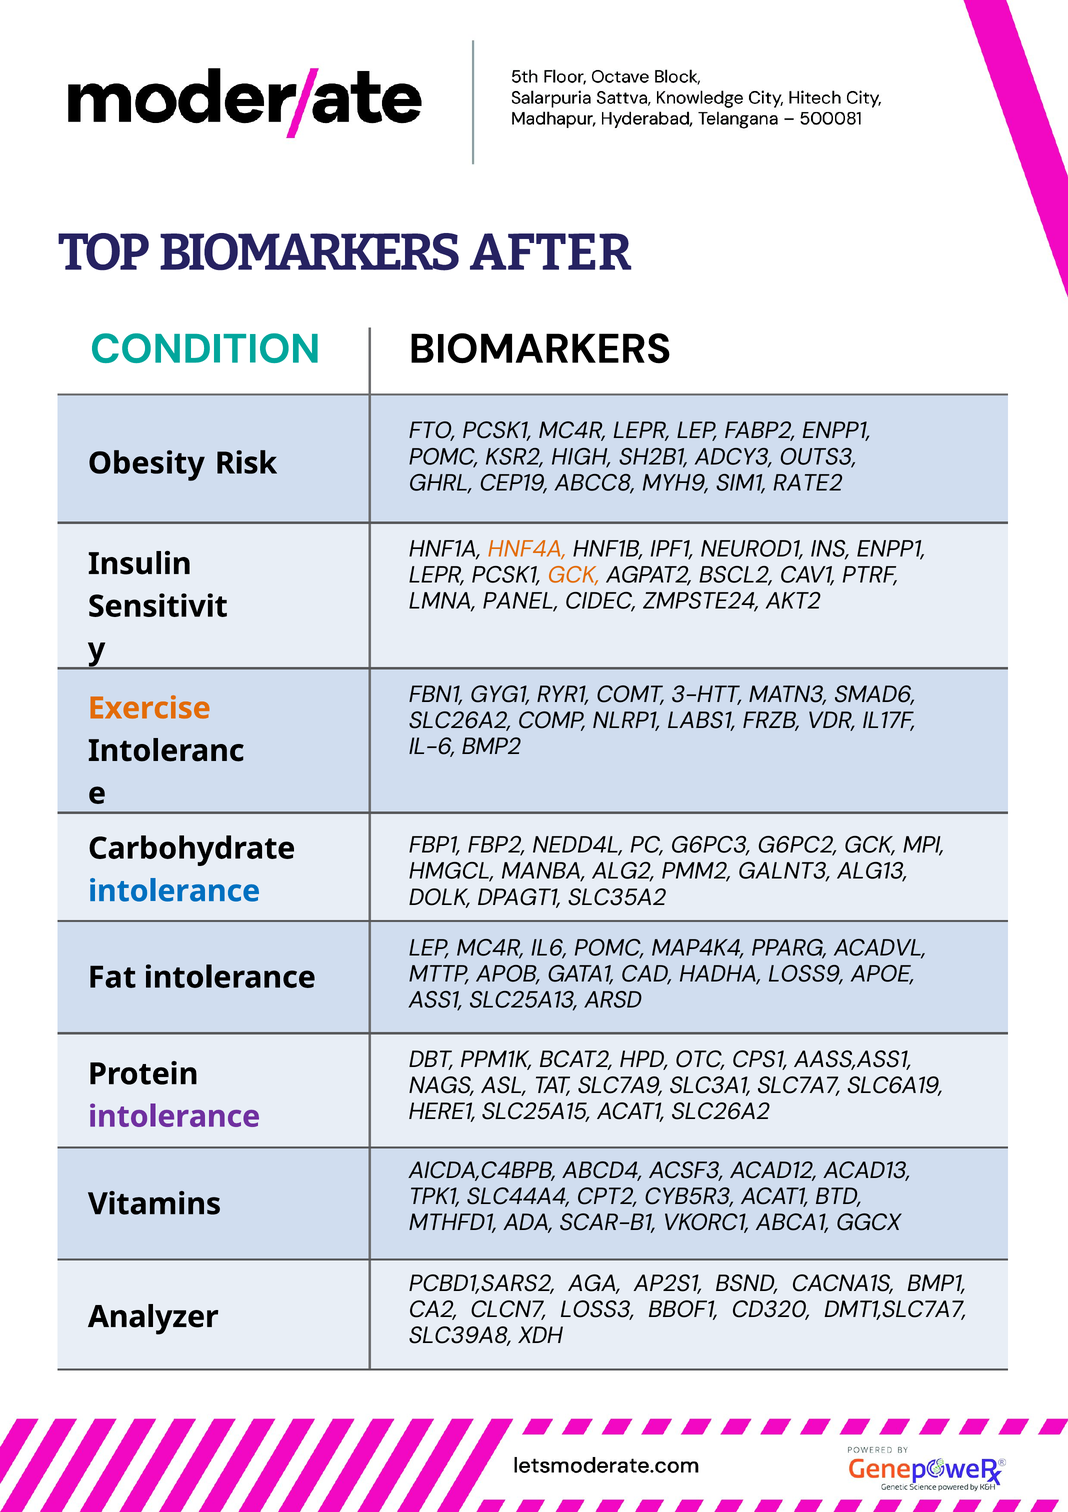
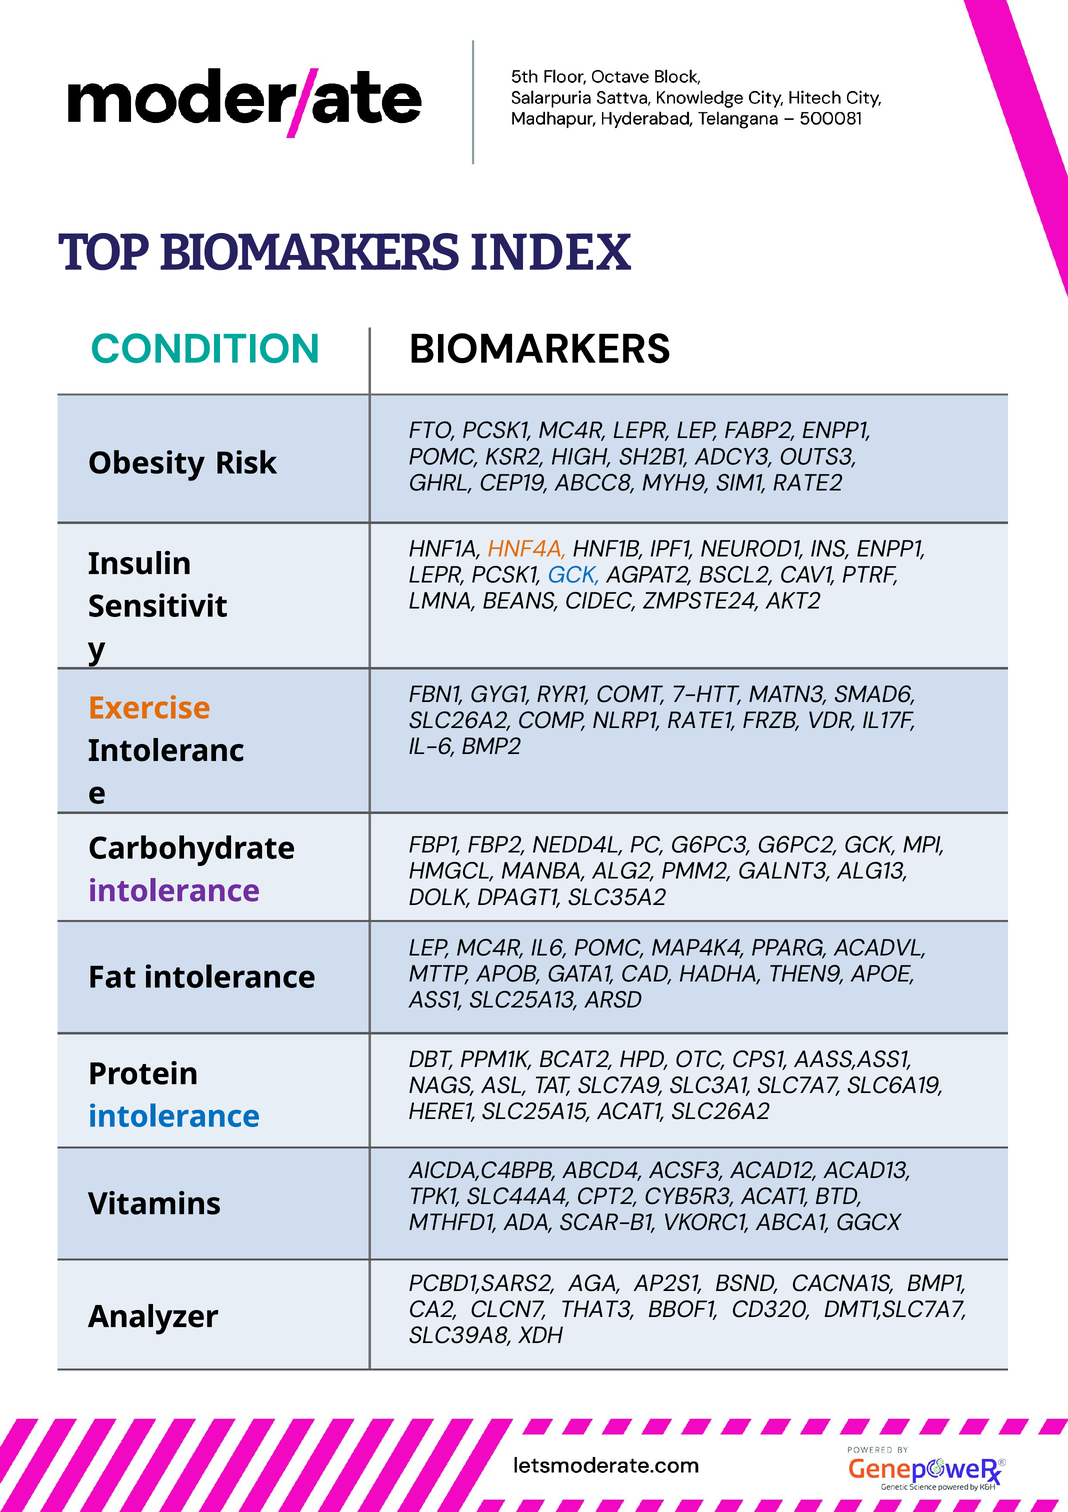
AFTER: AFTER -> INDEX (551, 253)
GCK colour: orange -> blue (574, 575)
PANEL: PANEL -> BEANS (521, 601)
3-HTT: 3-HTT -> 7-HTT (707, 694)
LABS1: LABS1 -> RATE1 (702, 720)
intolerance colour: blue -> purple (174, 891)
LOSS9: LOSS9 -> THEN9 (807, 974)
intolerance colour: purple -> blue (174, 1116)
LOSS3: LOSS3 -> THAT3 (598, 1309)
